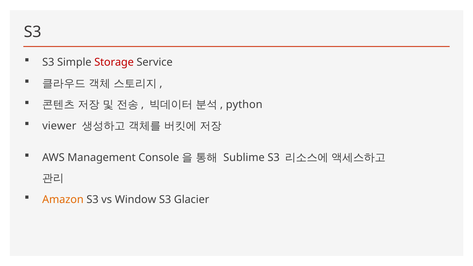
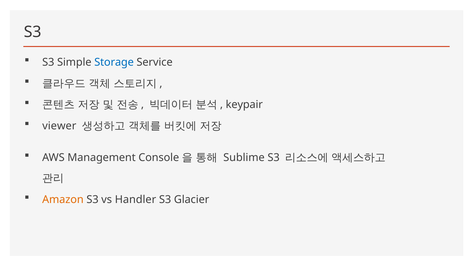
Storage colour: red -> blue (114, 62)
python: python -> keypair (244, 105)
Window: Window -> Handler (136, 200)
